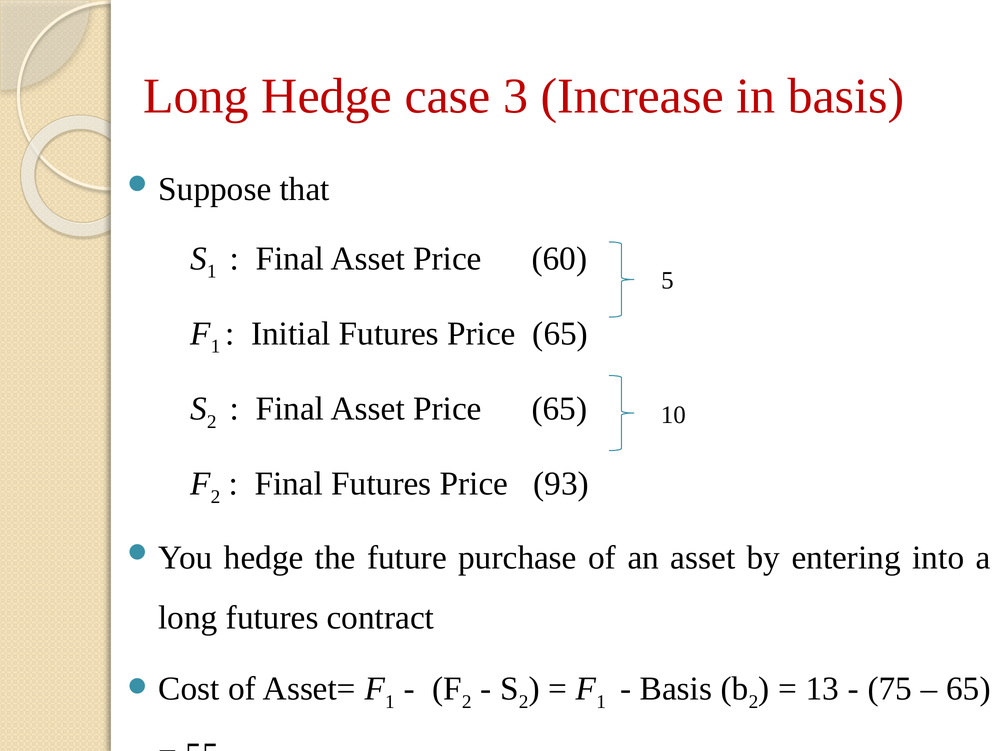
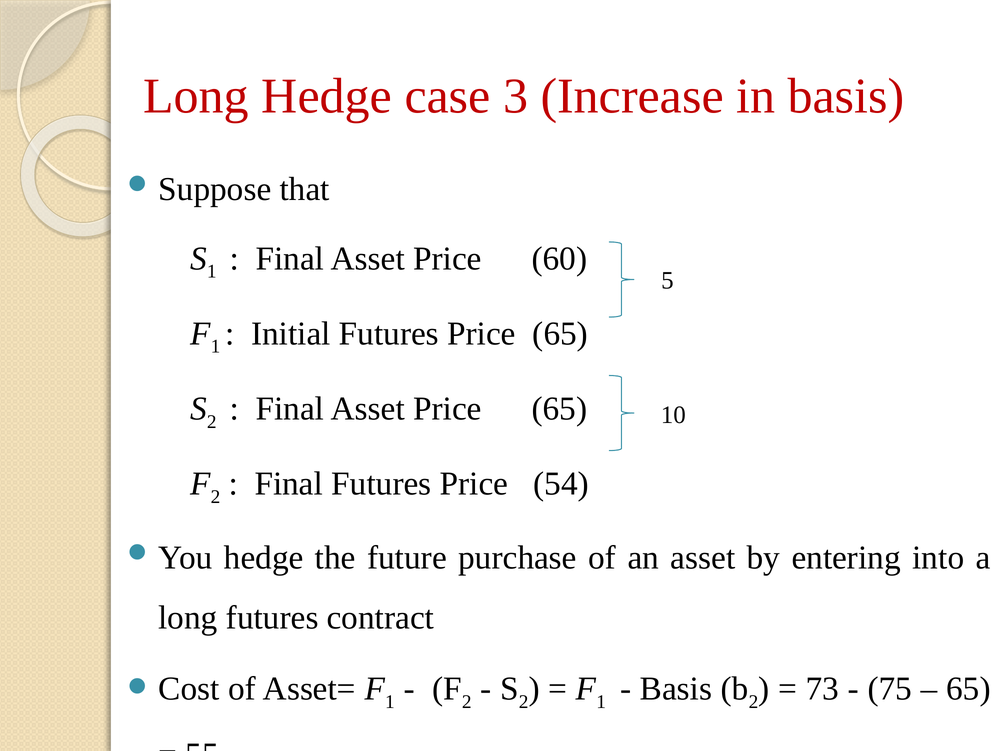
93: 93 -> 54 (561, 483)
13: 13 -> 73 (822, 689)
